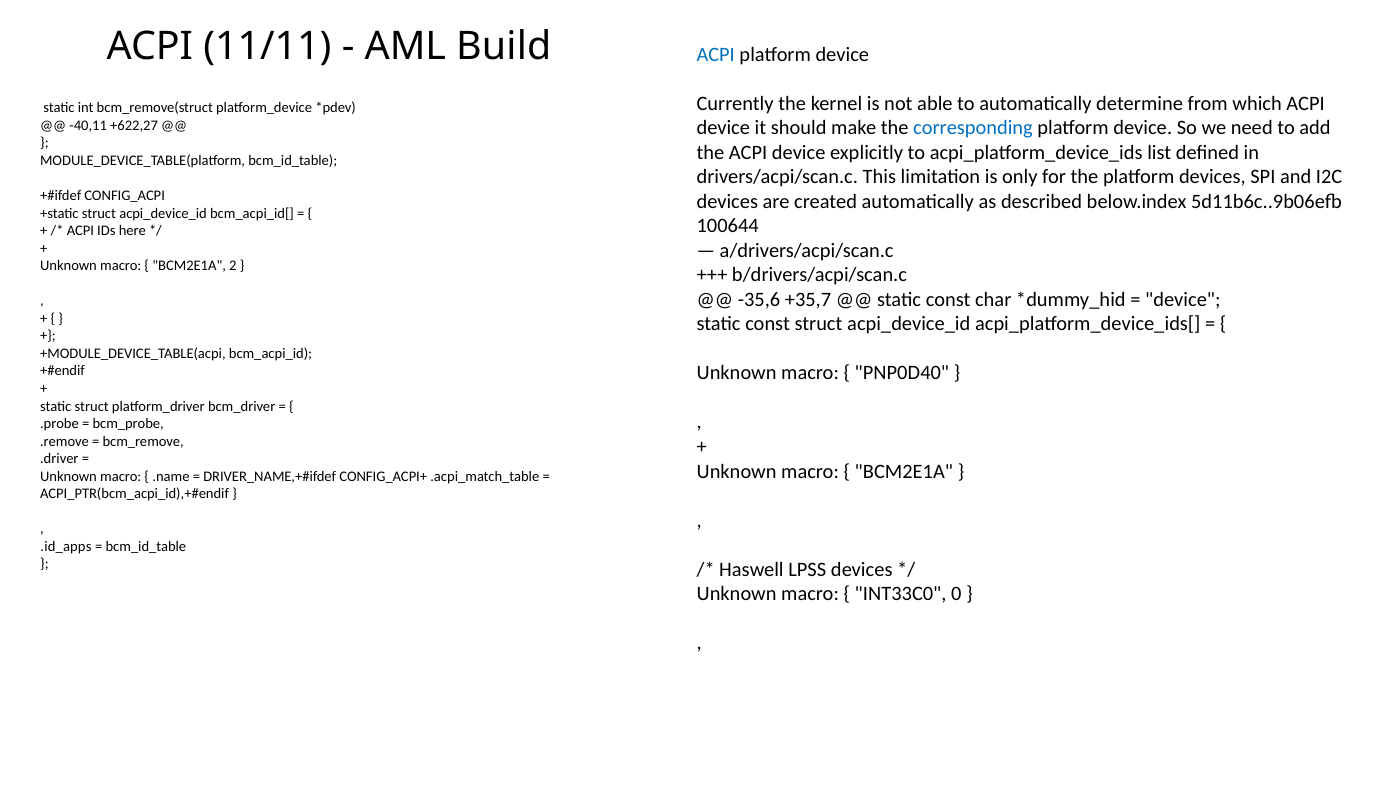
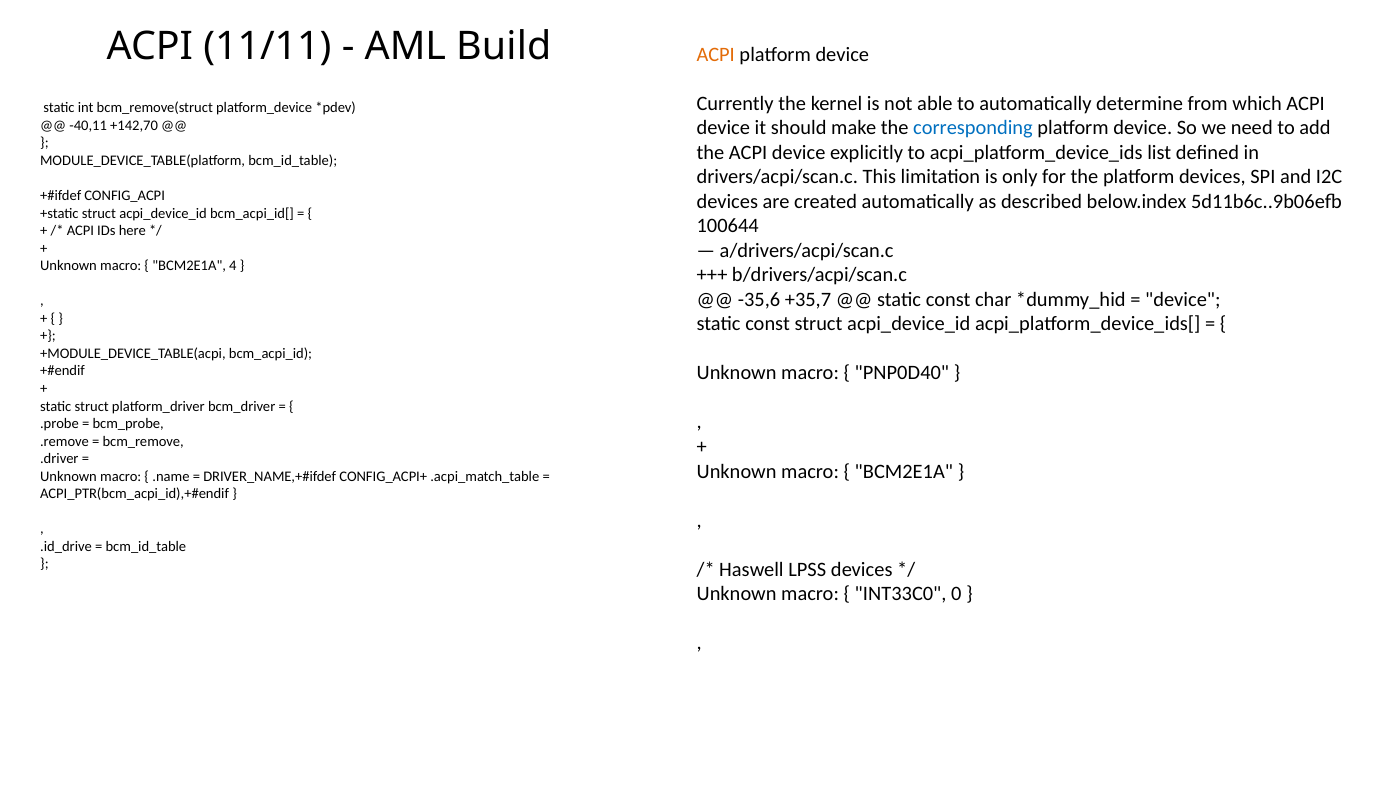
ACPI colour: blue -> orange (716, 54)
+622,27: +622,27 -> +142,70 (134, 125)
2: 2 -> 4 (233, 266)
.id_apps: .id_apps -> .id_drive (66, 546)
